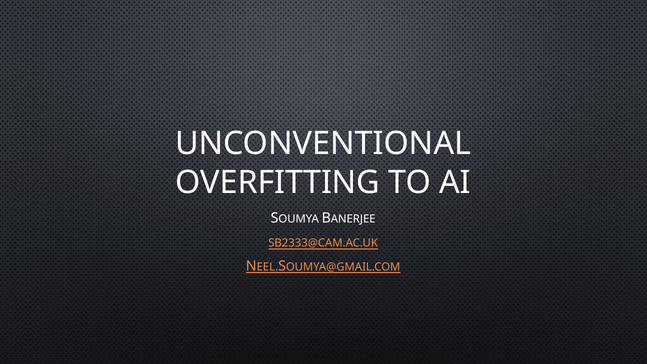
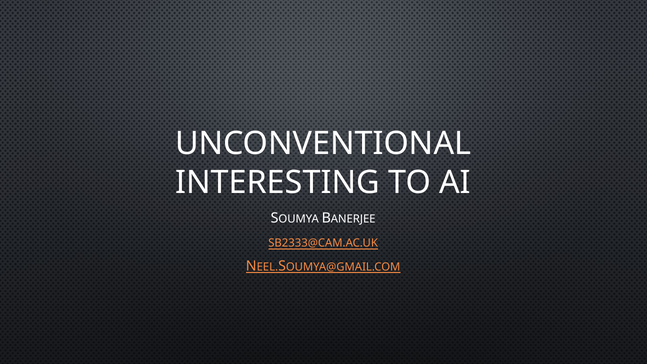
OVERFITTING: OVERFITTING -> INTERESTING (278, 183)
